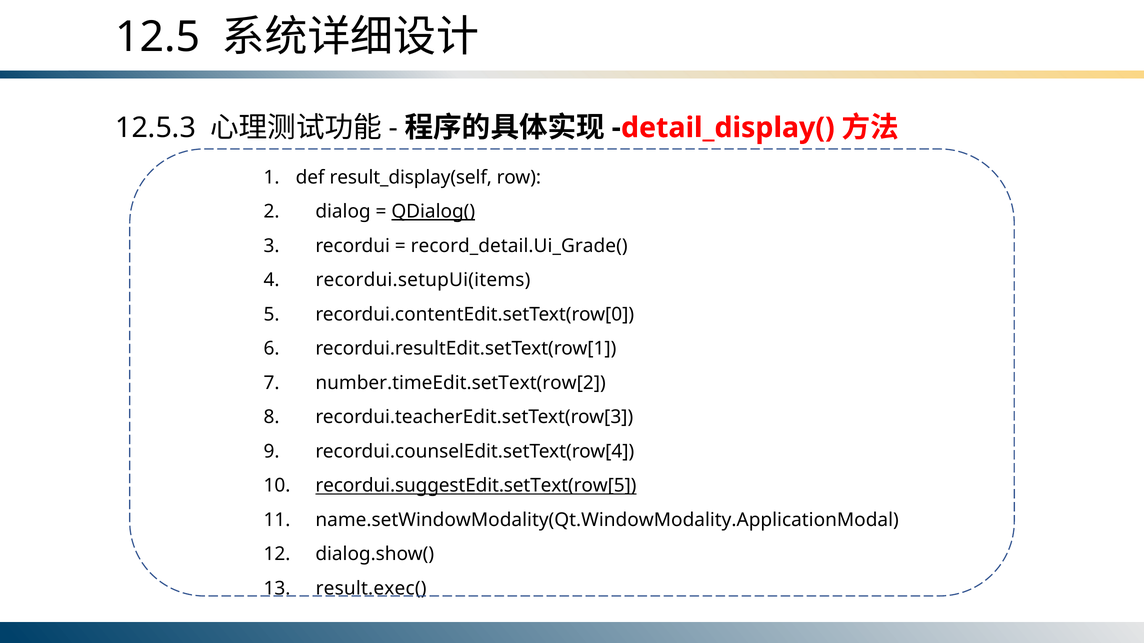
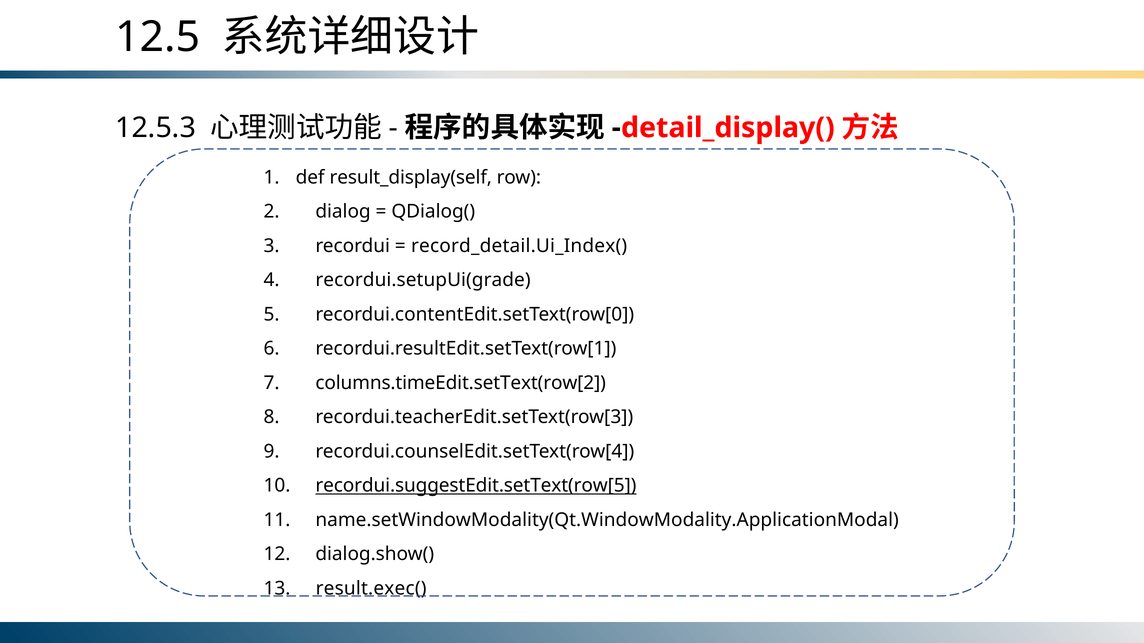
QDialog( underline: present -> none (433, 212)
record_detail.Ui_Grade(: record_detail.Ui_Grade( -> record_detail.Ui_Index( (519, 246)
recordui.setupUi(items: recordui.setupUi(items -> recordui.setupUi(grade (423, 280)
number.timeEdit.setText(row[2: number.timeEdit.setText(row[2 -> columns.timeEdit.setText(row[2 (461, 383)
